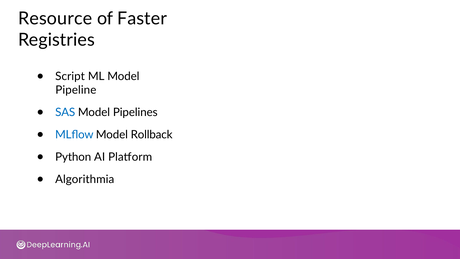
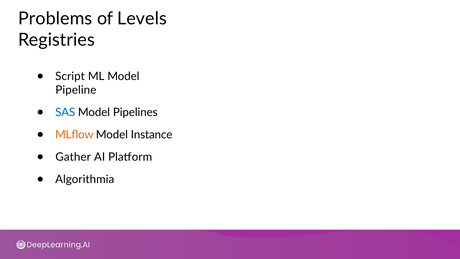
Resource: Resource -> Problems (55, 18)
Faster: Faster -> Levels (142, 18)
MLﬂow colour: blue -> orange (74, 135)
Rollback: Rollback -> Instance (152, 135)
Python: Python -> Gather (73, 157)
